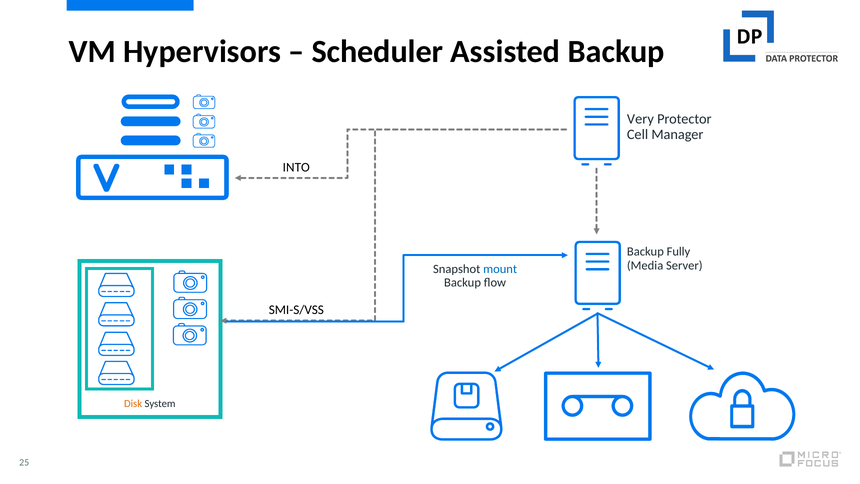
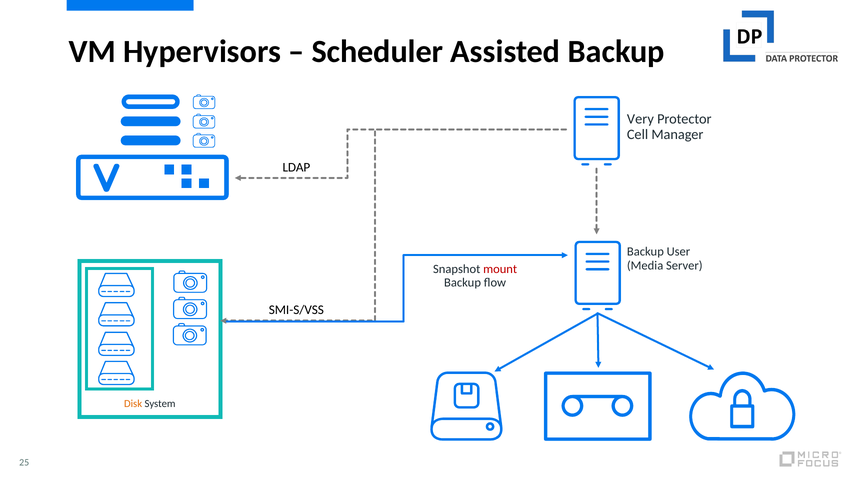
INTO: INTO -> LDAP (296, 167)
Fully: Fully -> User (678, 252)
mount colour: blue -> red (500, 269)
